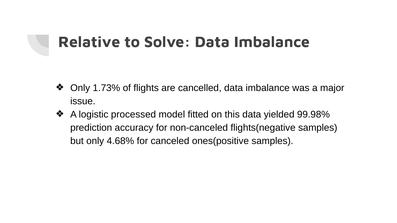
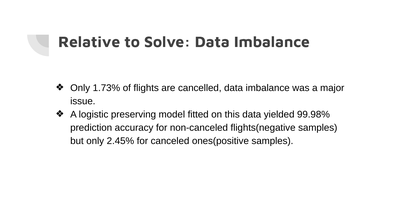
processed: processed -> preserving (134, 115)
4.68%: 4.68% -> 2.45% (120, 141)
